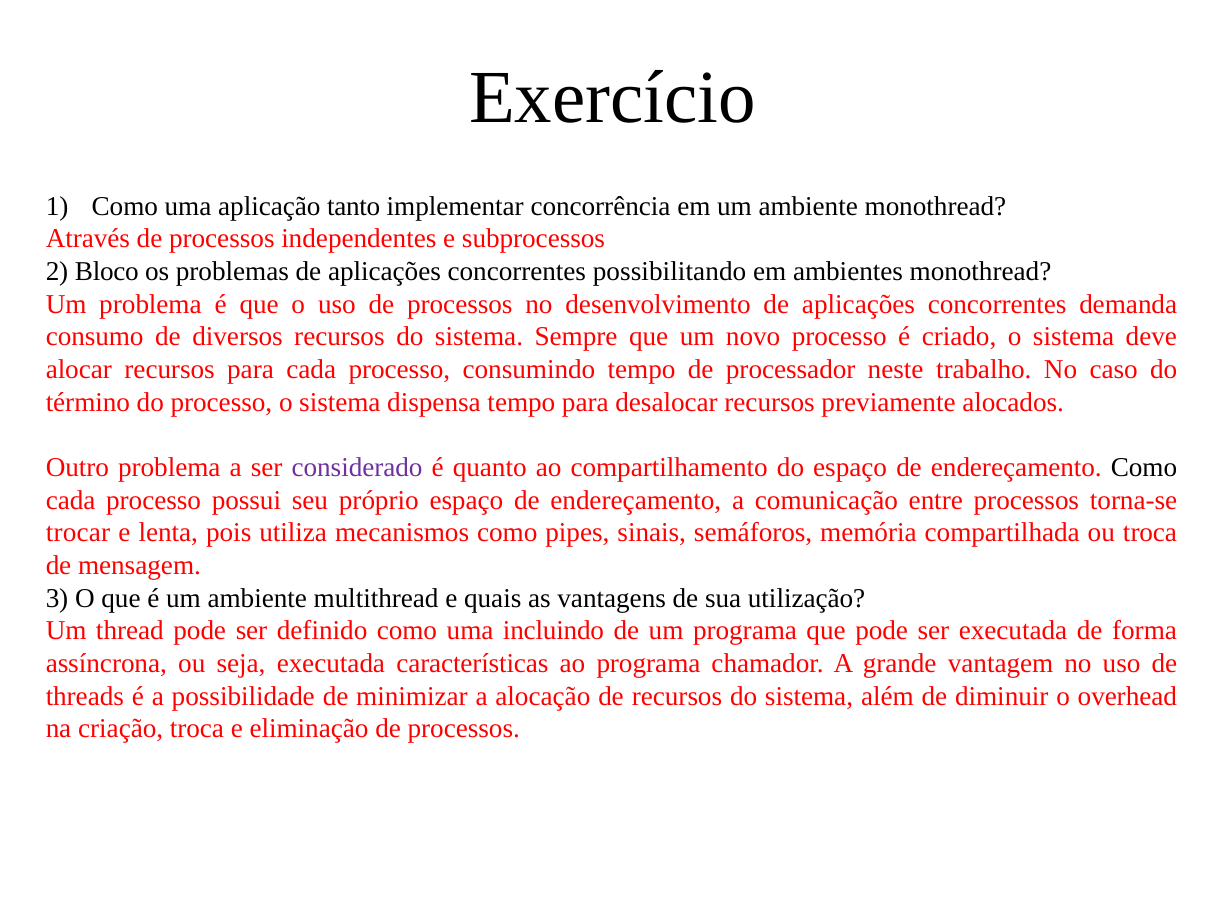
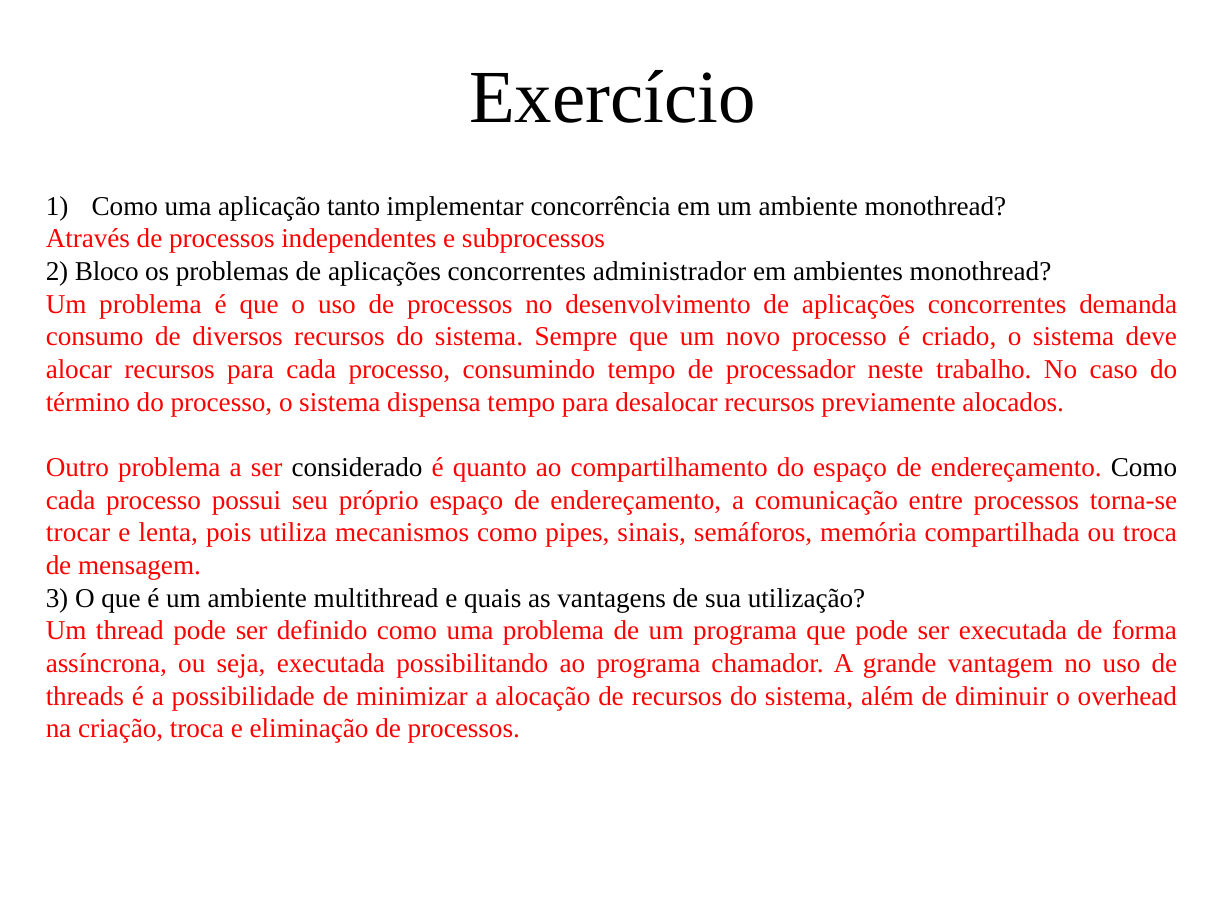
possibilitando: possibilitando -> administrador (669, 271)
considerado colour: purple -> black (357, 467)
uma incluindo: incluindo -> problema (554, 631)
características: características -> possibilitando (472, 663)
